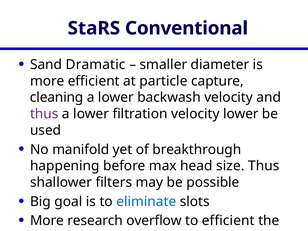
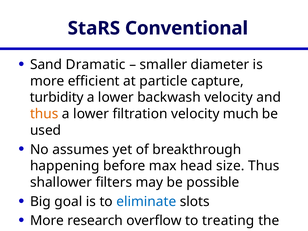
cleaning: cleaning -> turbidity (57, 97)
thus colour: purple -> orange (44, 114)
velocity lower: lower -> much (241, 114)
manifold: manifold -> assumes (81, 150)
to efficient: efficient -> treating (228, 221)
